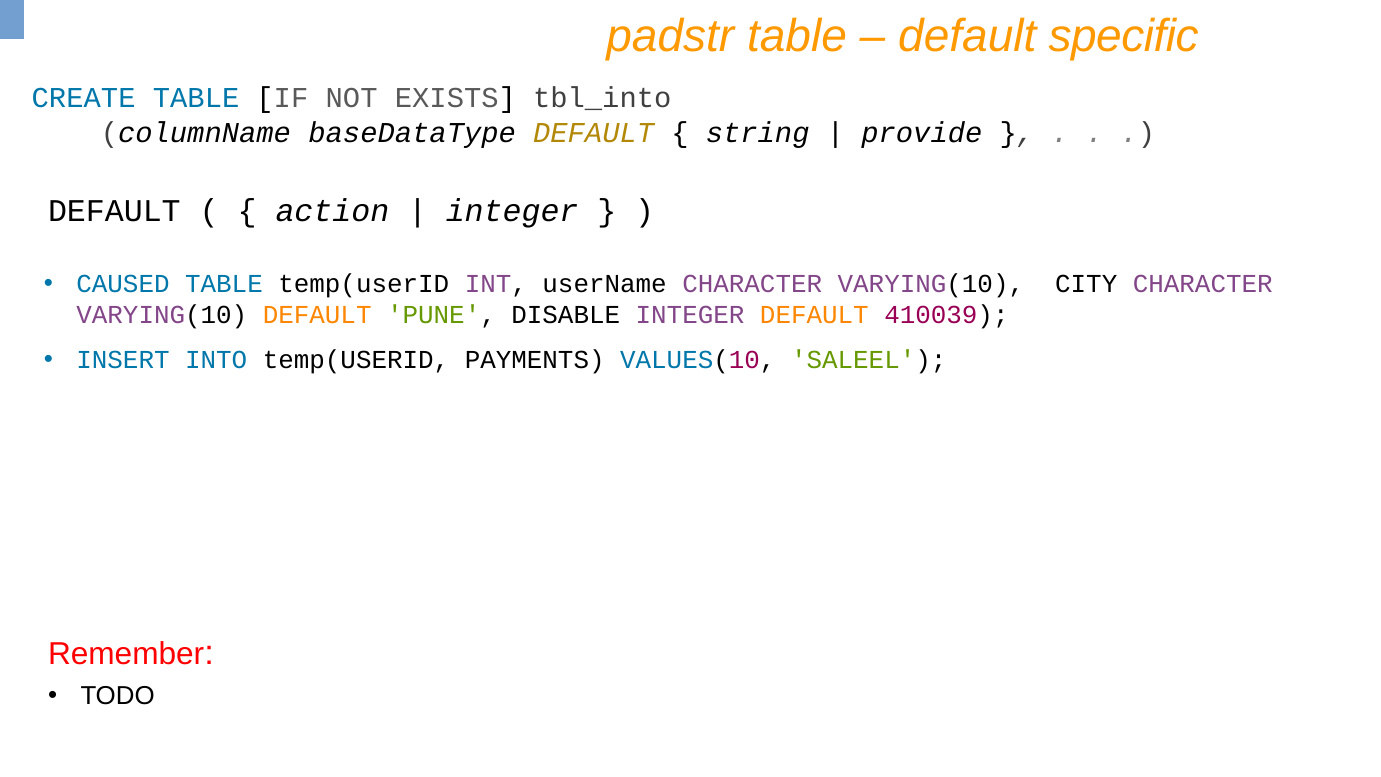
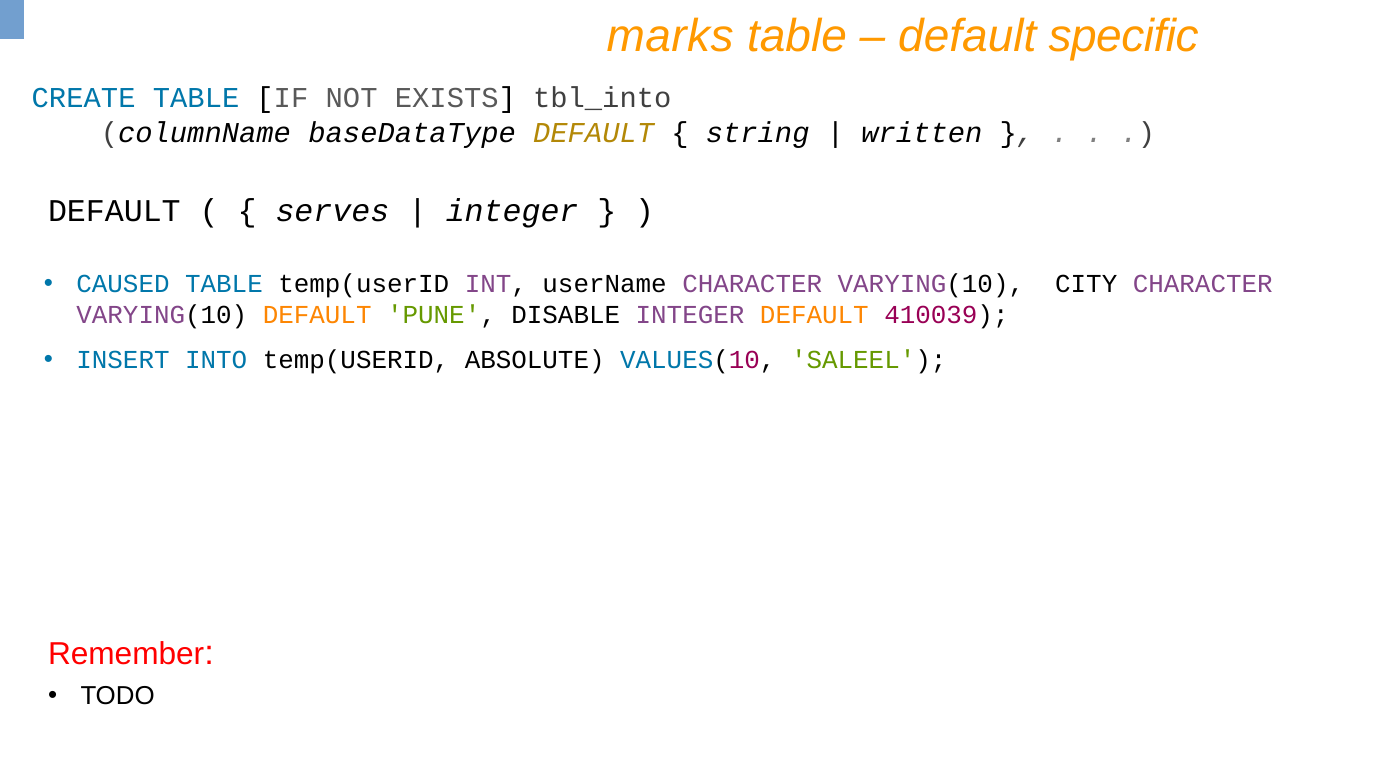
padstr: padstr -> marks (670, 36)
provide: provide -> written (922, 133)
action: action -> serves (332, 211)
PAYMENTS: PAYMENTS -> ABSOLUTE (535, 360)
